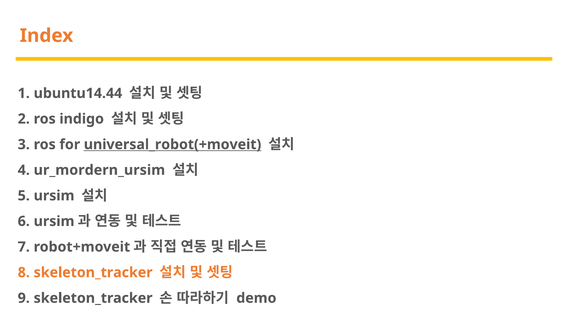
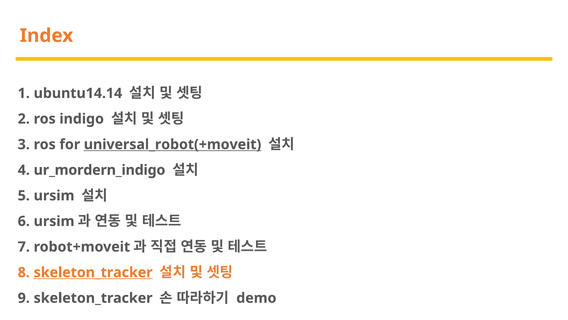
ubuntu14.44: ubuntu14.44 -> ubuntu14.14 (78, 93)
ur_mordern_ursim: ur_mordern_ursim -> ur_mordern_indigo (100, 170)
skeleton_tracker underline: none -> present (93, 272)
